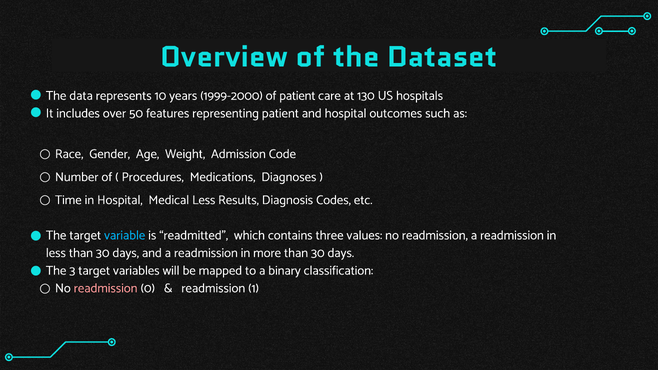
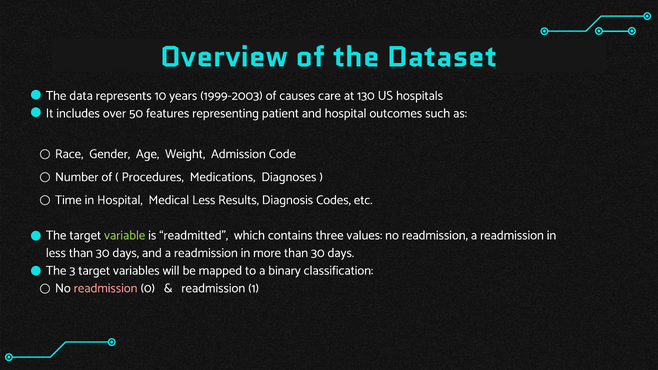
1999-2000: 1999-2000 -> 1999-2003 (231, 96)
of patient: patient -> causes (297, 96)
variable colour: light blue -> light green (125, 235)
